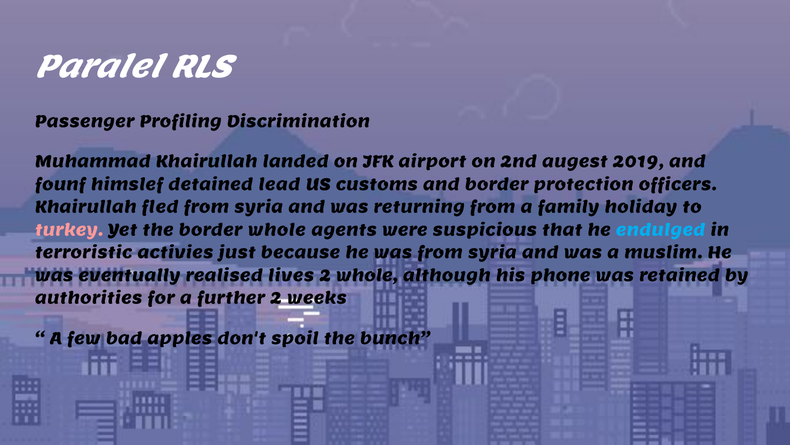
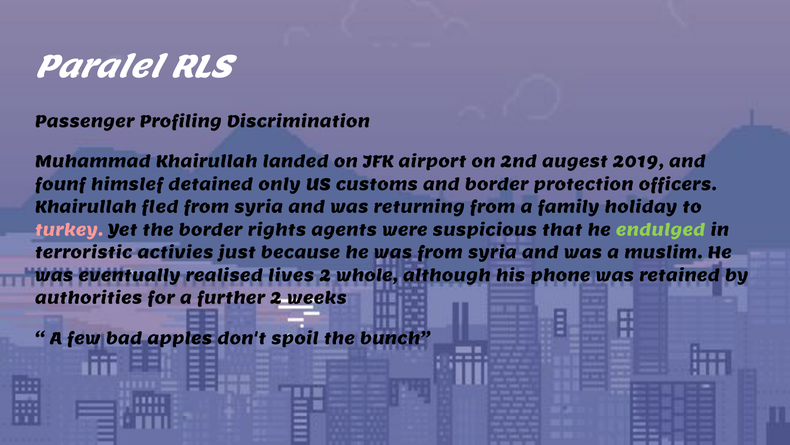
lead: lead -> only (279, 184)
border whole: whole -> rights (277, 230)
endulged colour: light blue -> light green (661, 230)
